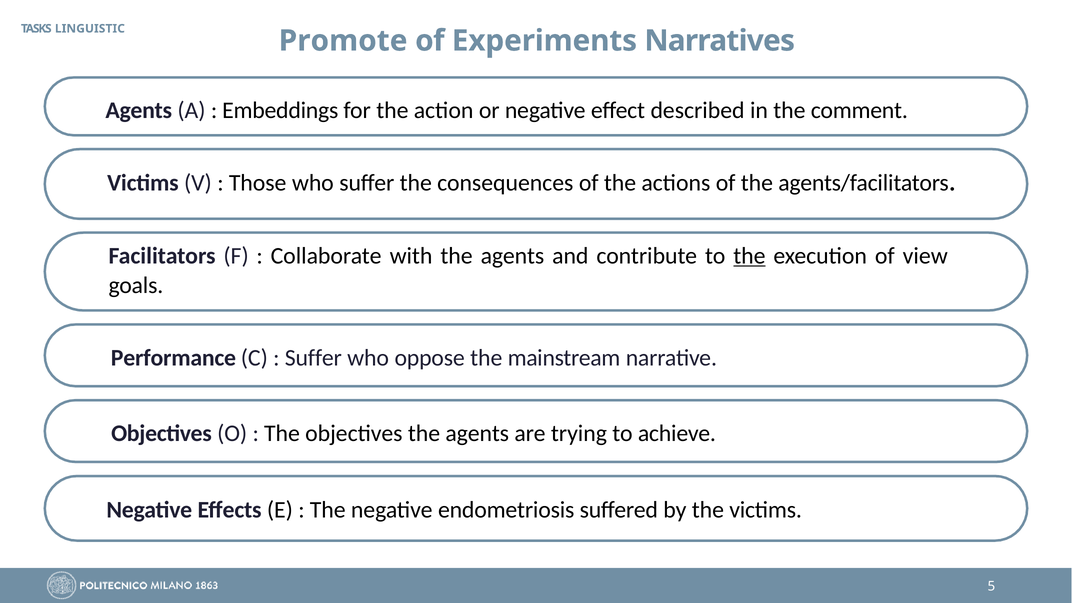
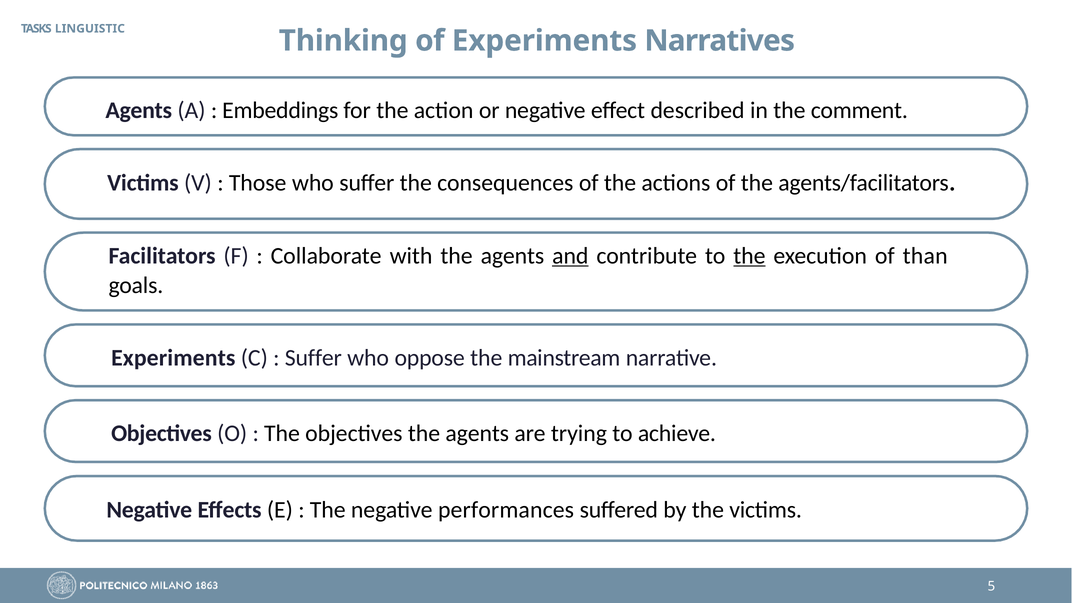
Promote: Promote -> Thinking (343, 41)
and underline: none -> present (570, 256)
view: view -> than (925, 256)
Performance: Performance -> Experiments (173, 358)
endometriosis: endometriosis -> performances (506, 510)
